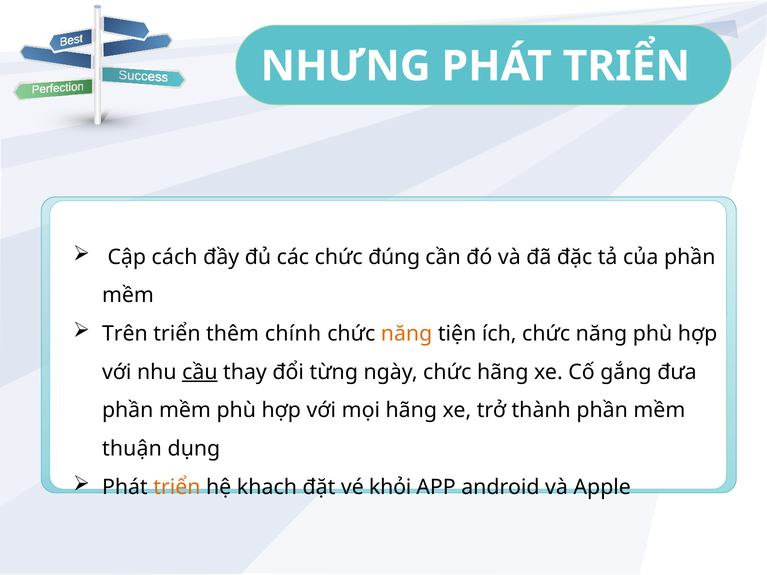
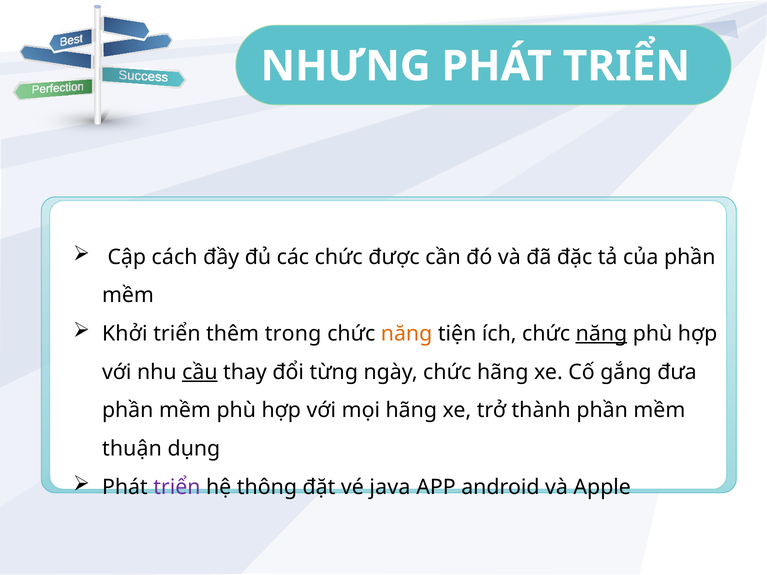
đúng: đúng -> được (394, 257)
Trên: Trên -> Khởi (125, 334)
chính: chính -> trọng (293, 334)
năng underline: none -> present (601, 334)
triển colour: orange -> purple (177, 487)
khach: khach -> thông (267, 487)
khỏi: khỏi -> java (390, 487)
